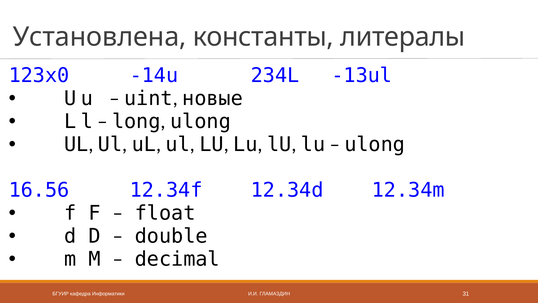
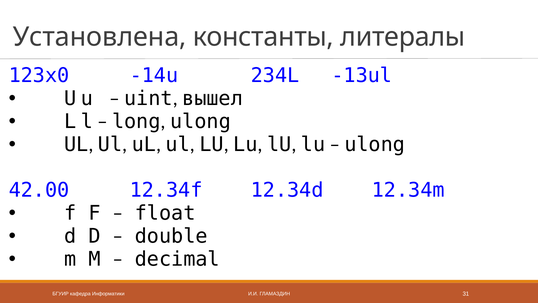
новые: новые -> вышел (213, 98)
16.56: 16.56 -> 42.00 (39, 190)
